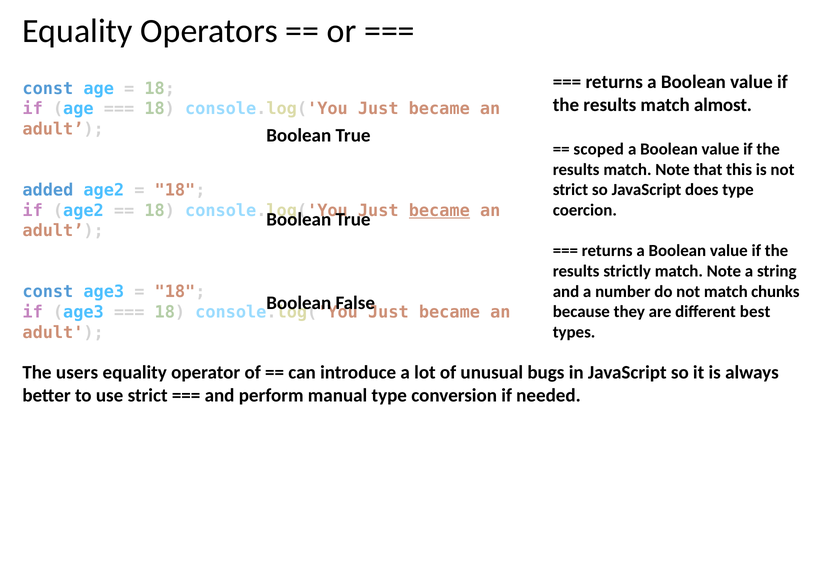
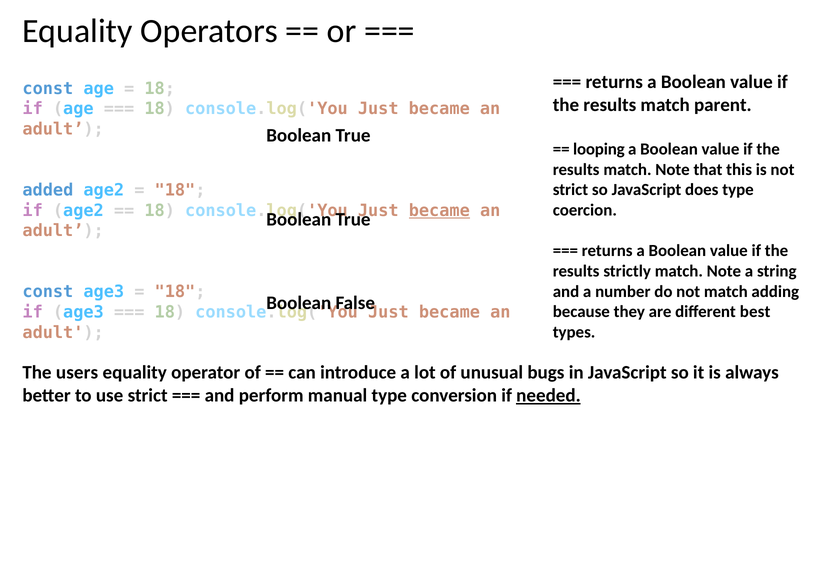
almost: almost -> parent (723, 105)
scoped: scoped -> looping (599, 149)
chunks: chunks -> adding (775, 291)
needed underline: none -> present (548, 395)
